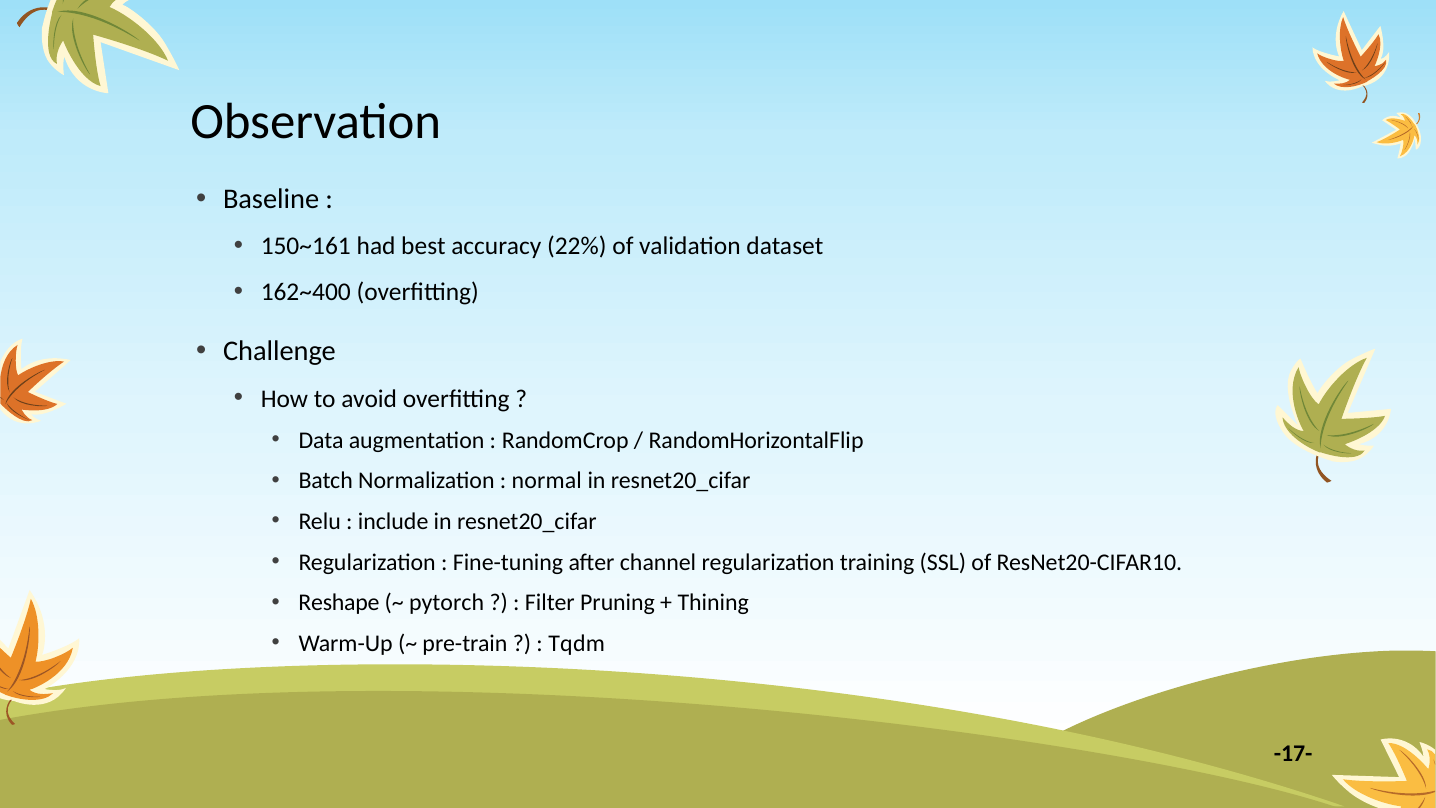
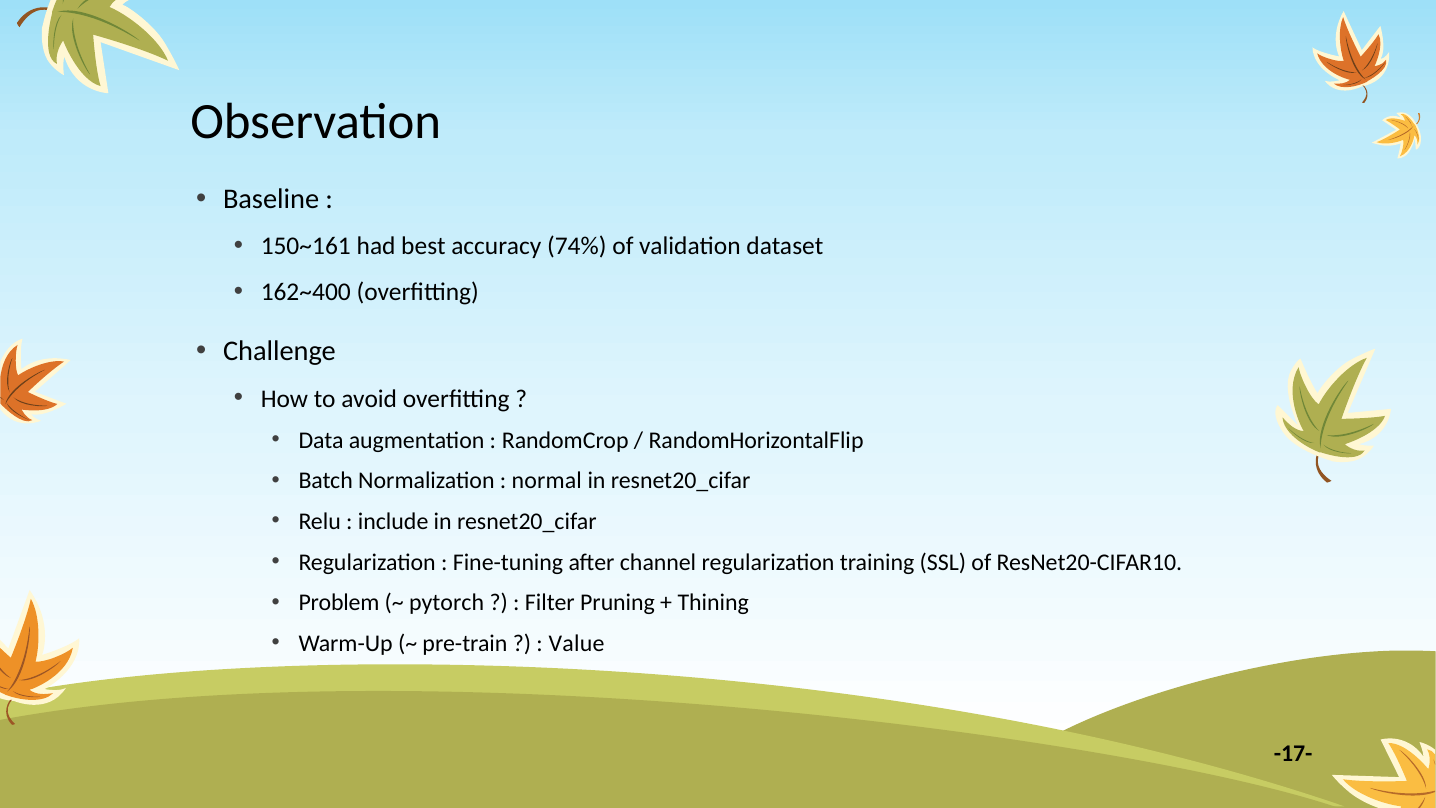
22%: 22% -> 74% (577, 247)
Reshape: Reshape -> Problem (339, 603)
Tqdm: Tqdm -> Value (577, 643)
